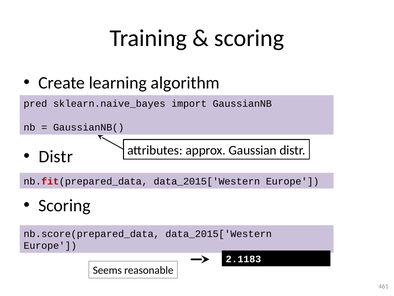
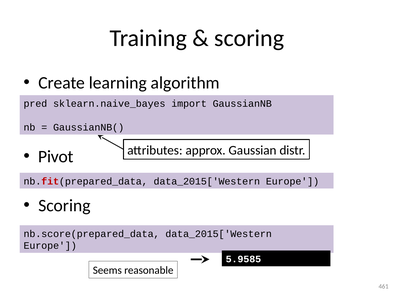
Distr: Distr -> Pivot (56, 156)
2.1183: 2.1183 -> 5.9585 (243, 259)
